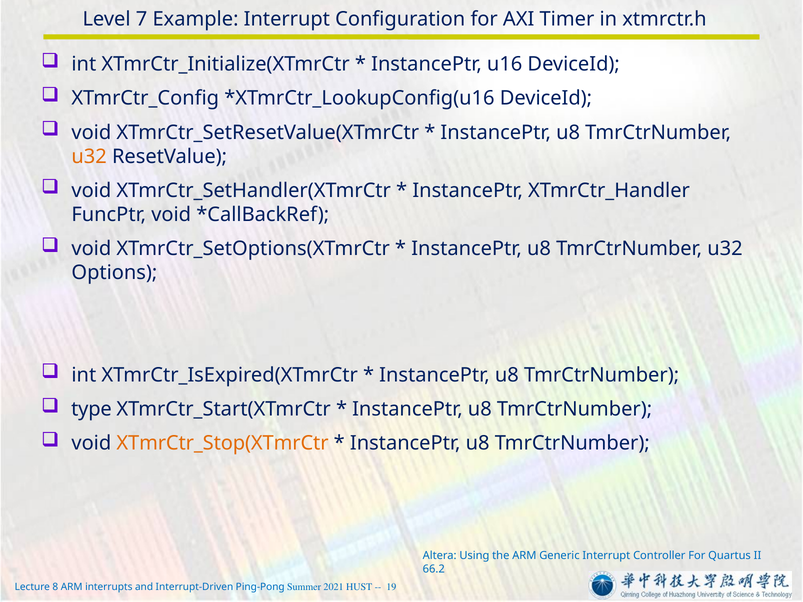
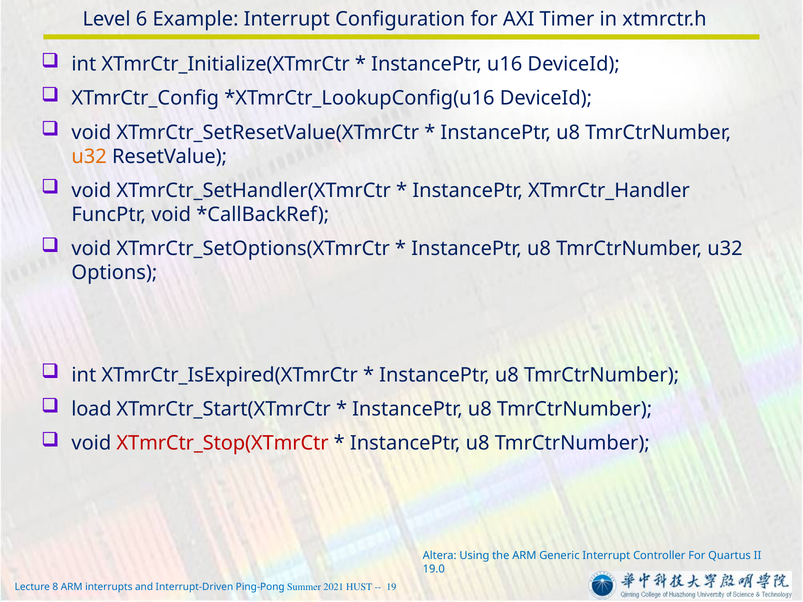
7: 7 -> 6 (142, 19)
type: type -> load (91, 409)
XTmrCtr_Stop(XTmrCtr colour: orange -> red (222, 444)
66.2: 66.2 -> 19.0 (434, 569)
